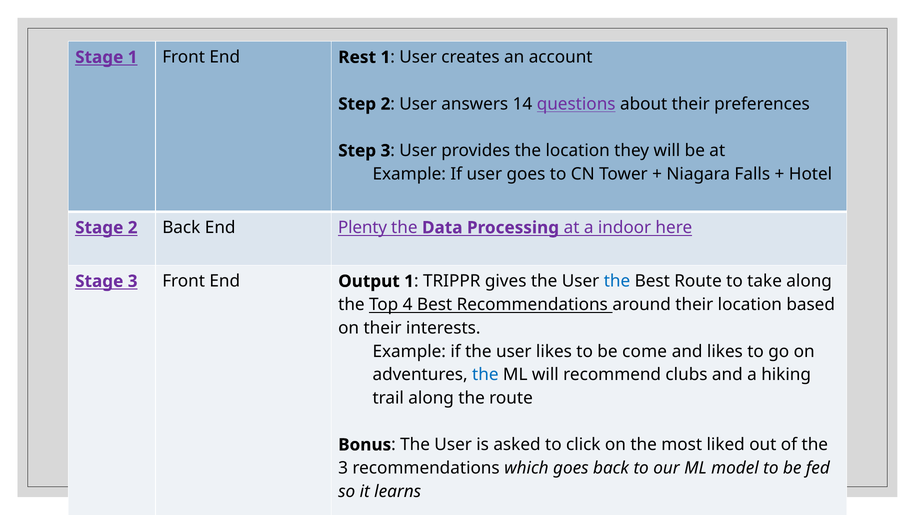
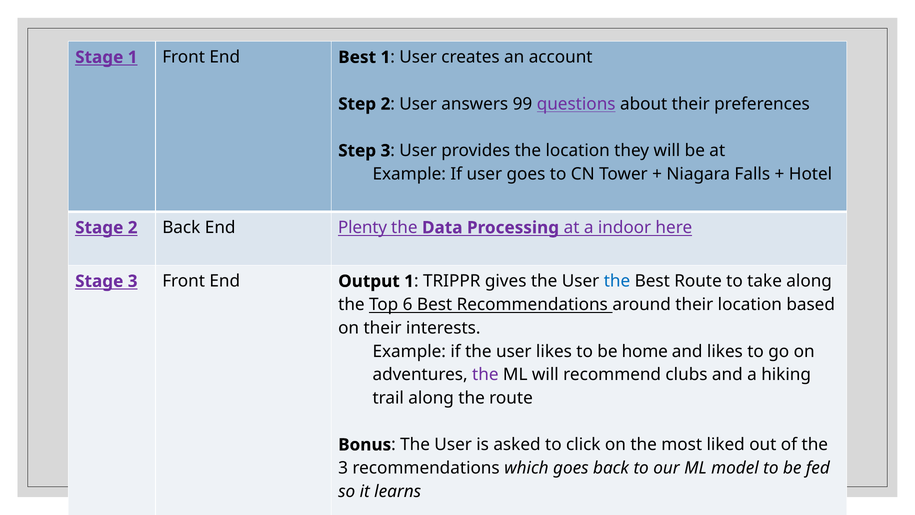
End Rest: Rest -> Best (357, 57)
14: 14 -> 99 (522, 104)
4: 4 -> 6 (408, 304)
come: come -> home (645, 351)
the colour: blue -> purple (485, 374)
